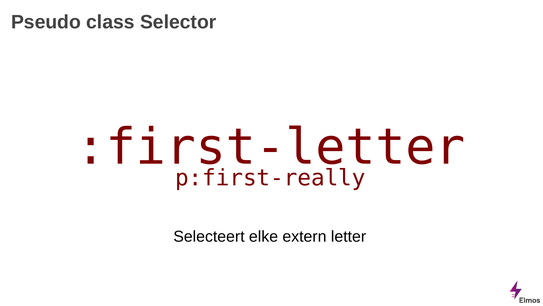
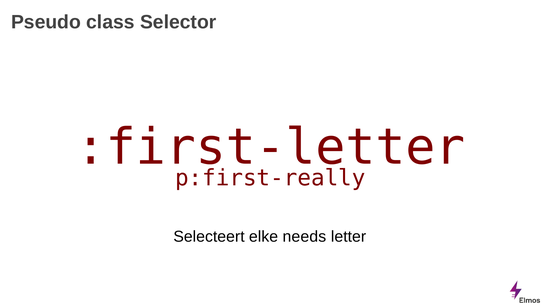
extern: extern -> needs (304, 236)
